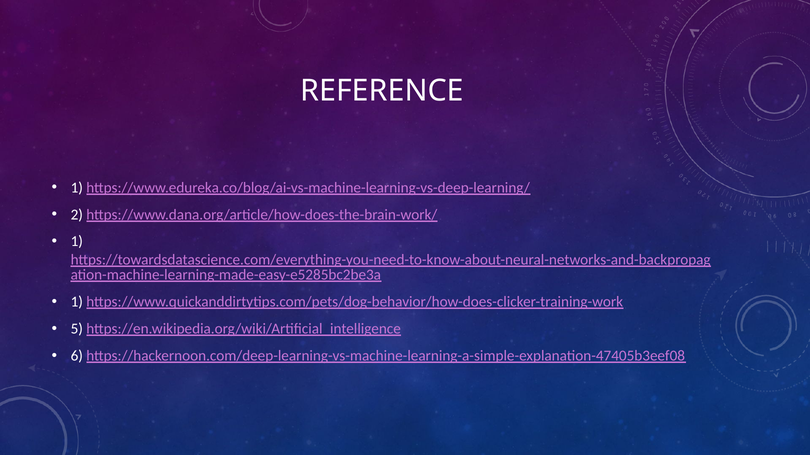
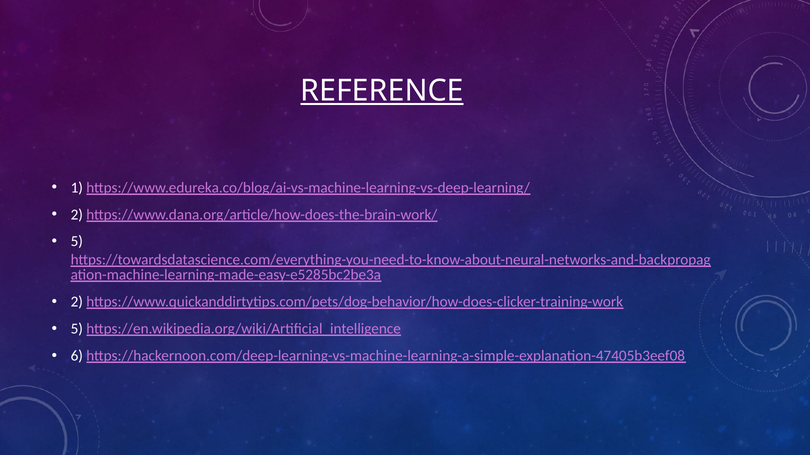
REFERENCE underline: none -> present (382, 91)
1: 1 -> 5 (77, 242)
1: 1 -> 2 (77, 302)
